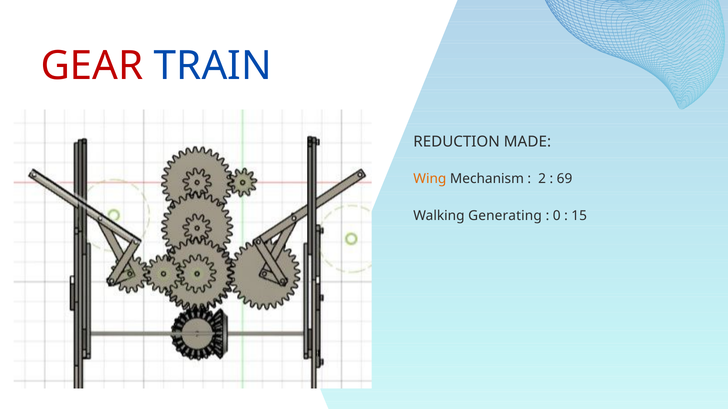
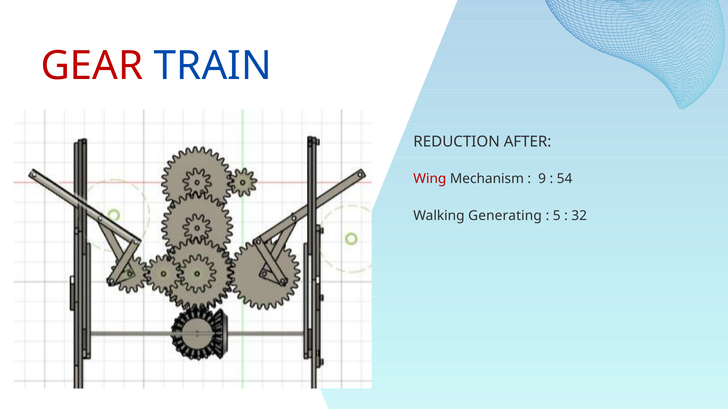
MADE: MADE -> AFTER (528, 142)
Wing colour: orange -> red (430, 179)
2: 2 -> 9 (542, 179)
69: 69 -> 54 (565, 179)
0: 0 -> 5 (557, 216)
15: 15 -> 32 (579, 216)
